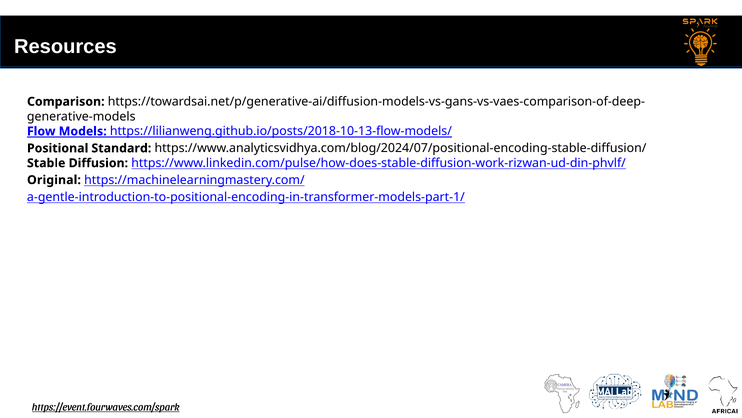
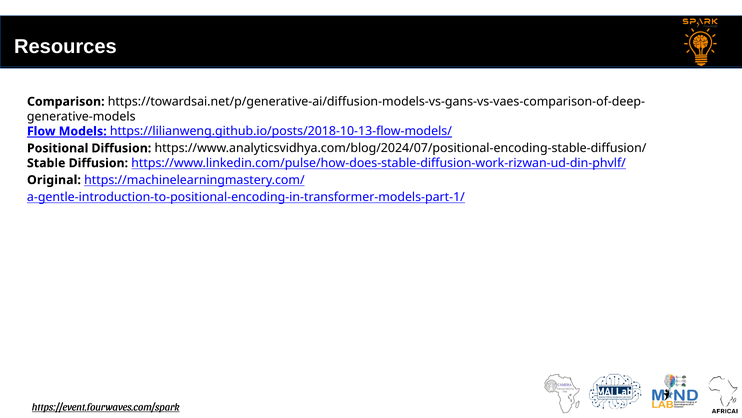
Positional Standard: Standard -> Diffusion (121, 148)
